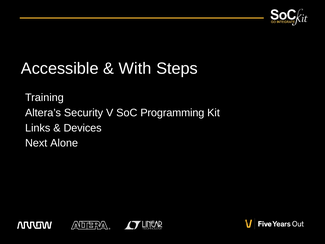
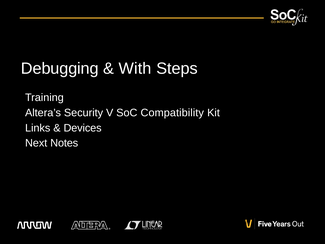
Accessible: Accessible -> Debugging (60, 68)
Programming: Programming -> Compatibility (172, 113)
Alone: Alone -> Notes (64, 143)
